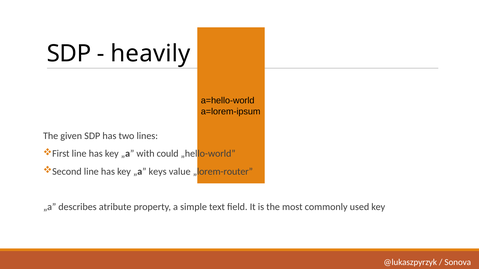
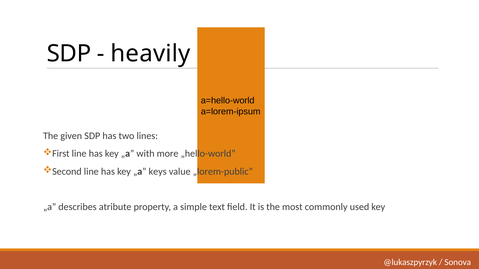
could: could -> more (168, 154)
„lorem-router: „lorem-router -> „lorem-public (223, 172)
